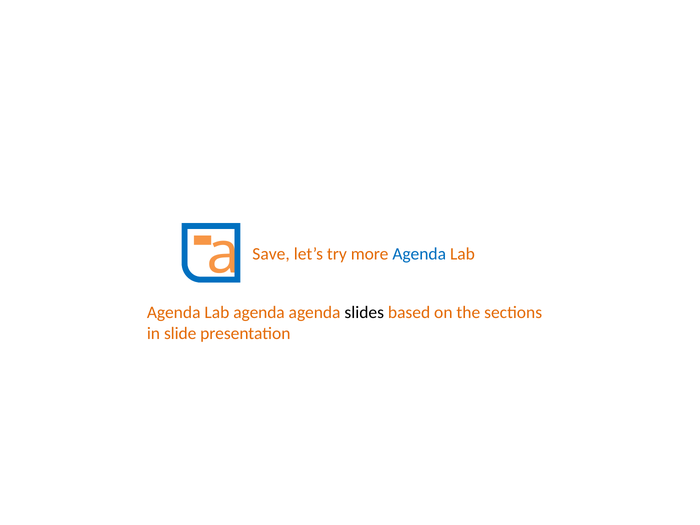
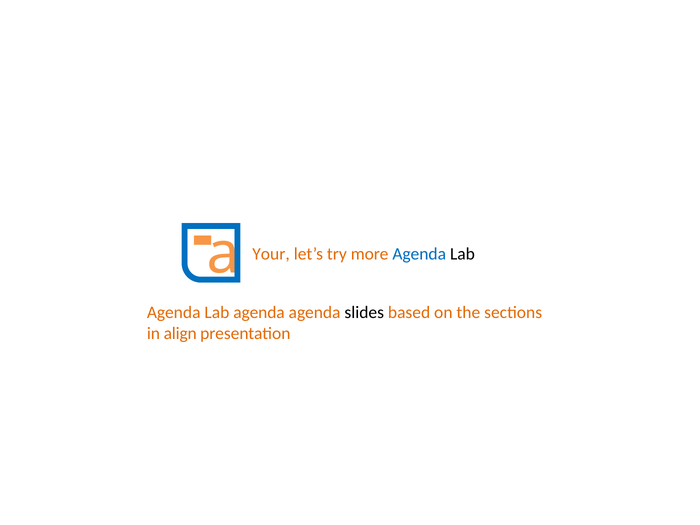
Save: Save -> Your (271, 254)
Lab colour: orange -> black (462, 254)
slide: slide -> align (180, 334)
